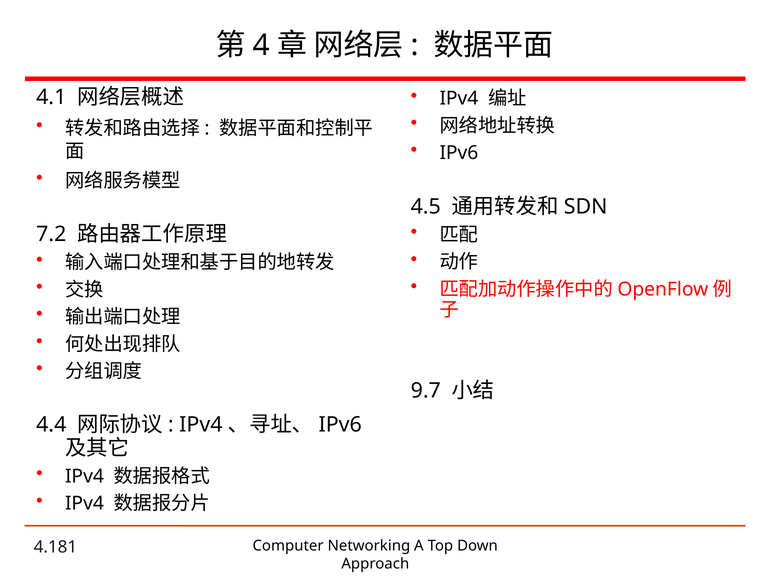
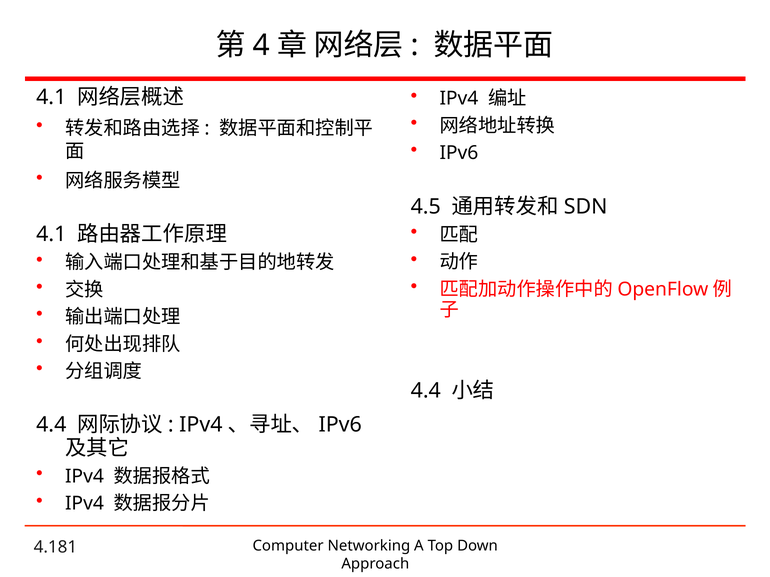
7.2: 7.2 -> 4.1 (51, 234)
9.7: 9.7 -> 4.4 (426, 391)
